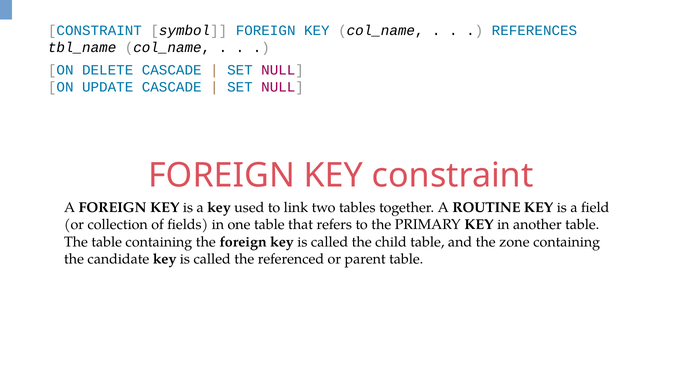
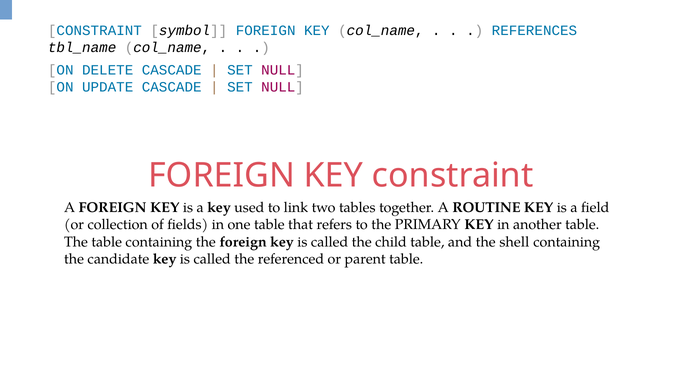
zone: zone -> shell (514, 242)
